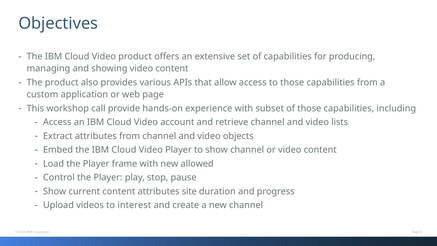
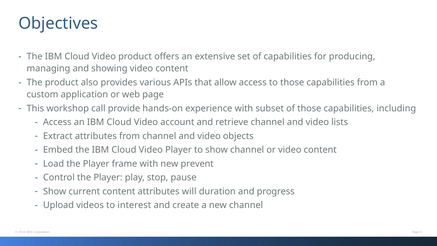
allowed: allowed -> prevent (197, 164)
site: site -> will (189, 191)
